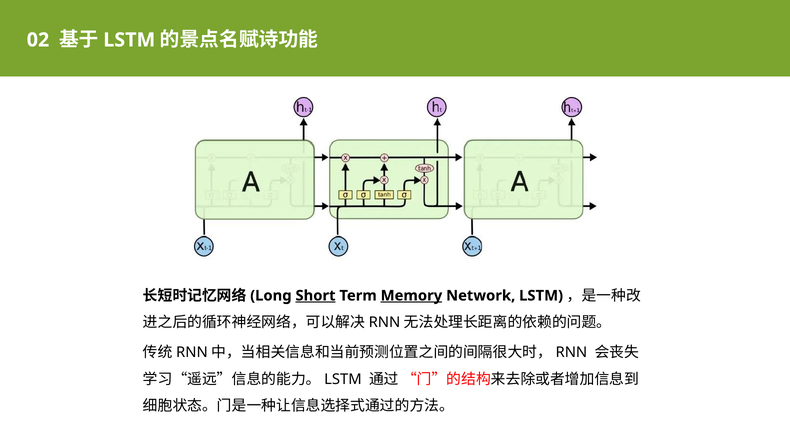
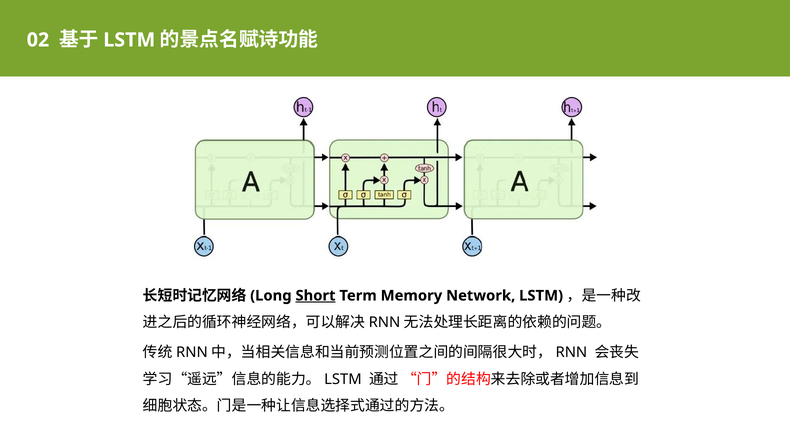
Memory underline: present -> none (411, 296)
